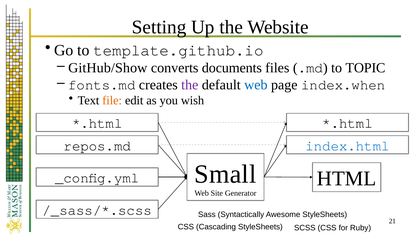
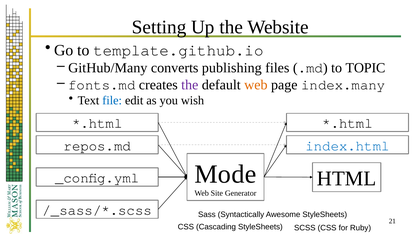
GitHub/Show: GitHub/Show -> GitHub/Many (108, 68)
documents: documents -> publishing (232, 68)
web colour: blue -> orange (256, 85)
index.when: index.when -> index.many (343, 85)
file colour: orange -> blue (112, 100)
Small: Small -> Mode (225, 174)
